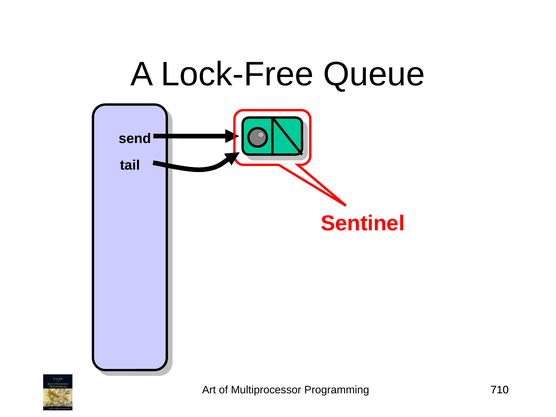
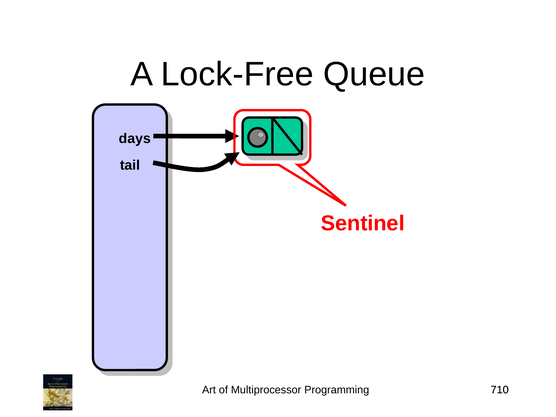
send: send -> days (135, 138)
